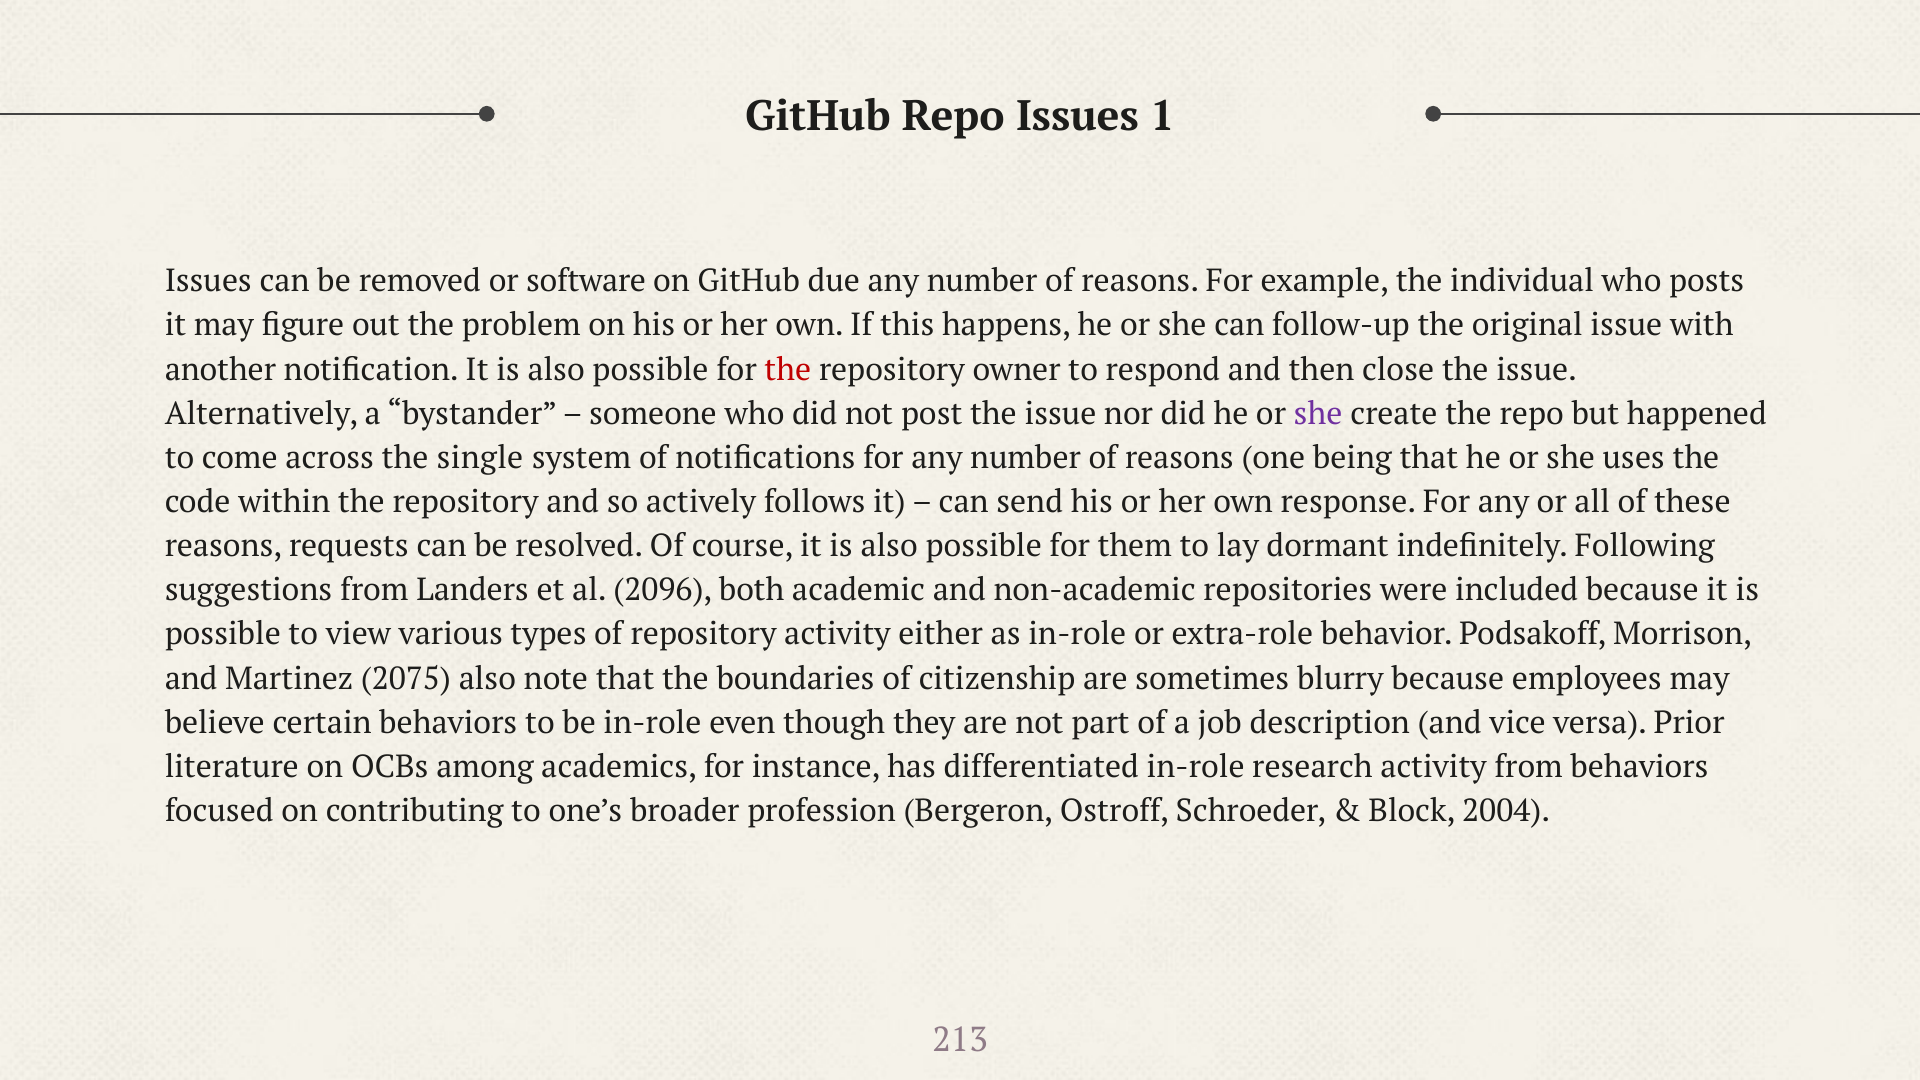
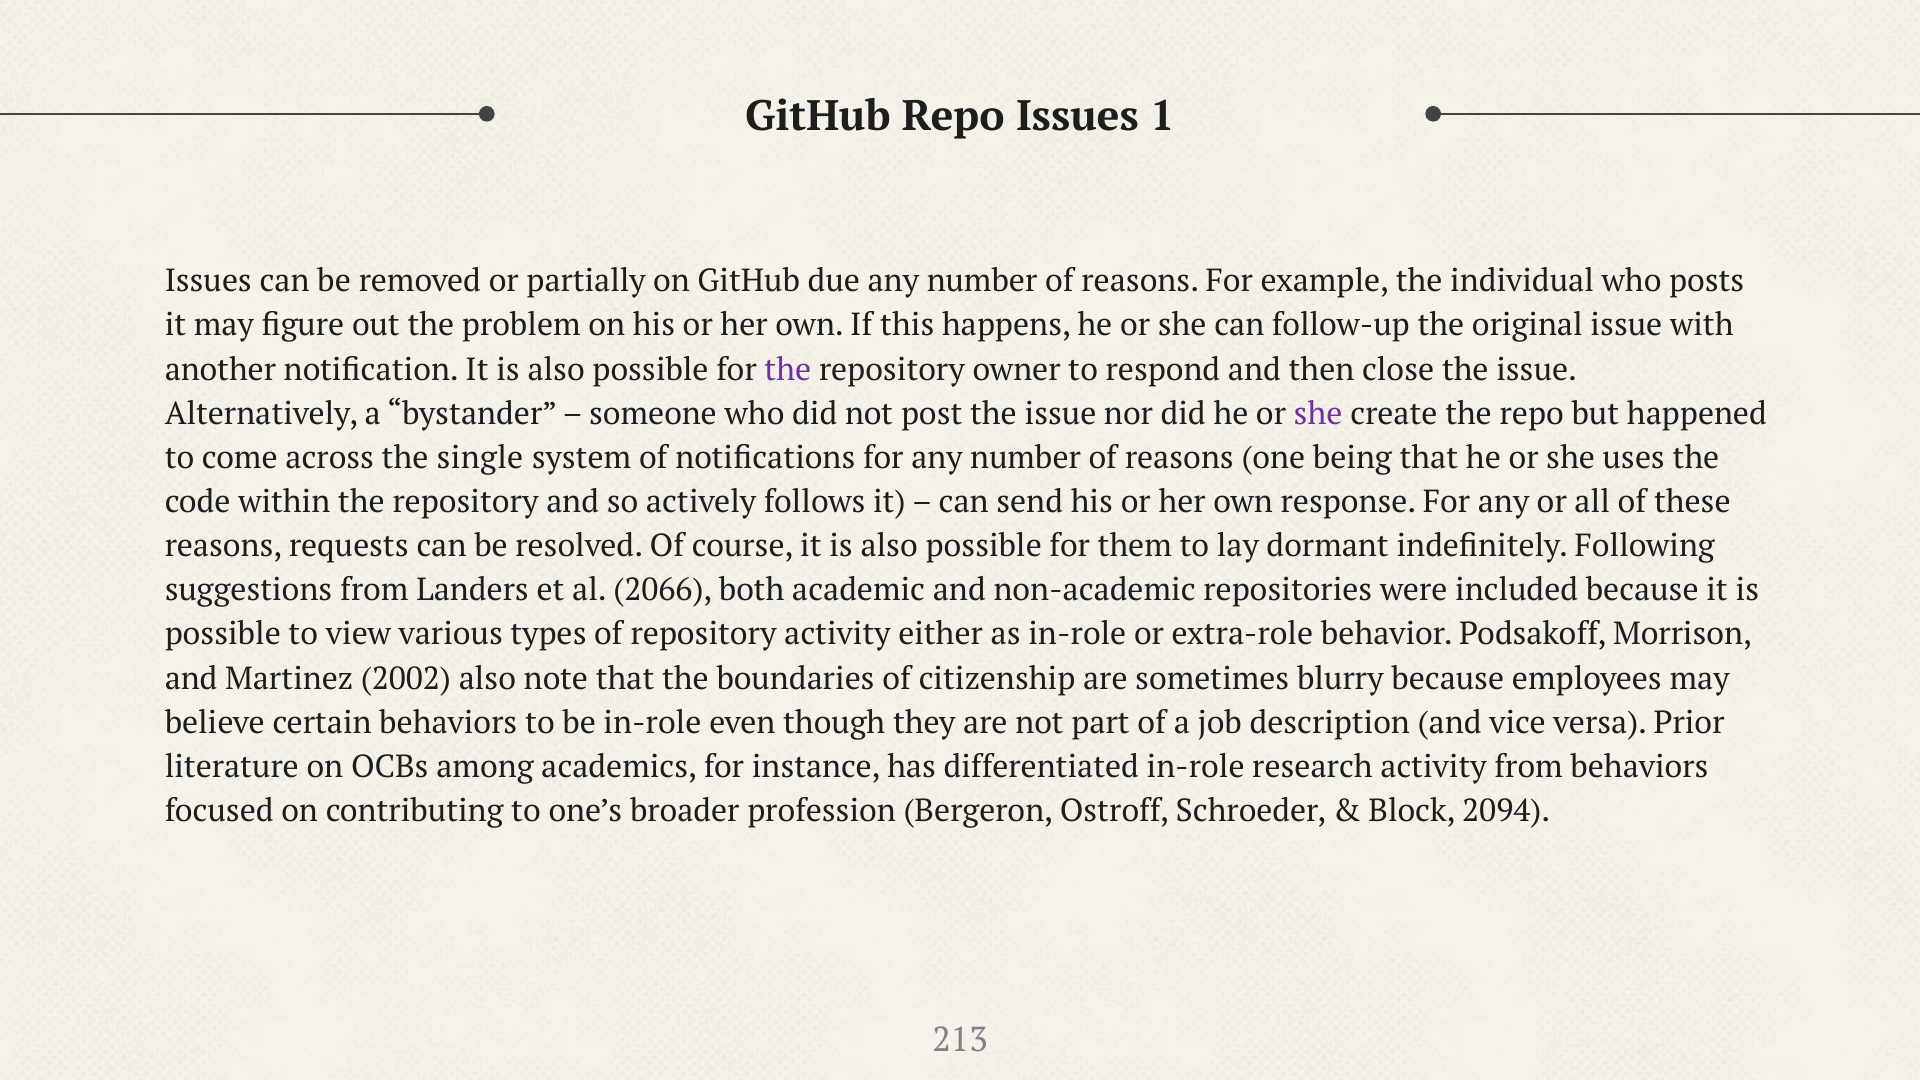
software: software -> partially (586, 281)
the colour: red -> purple (788, 370)
2096: 2096 -> 2066 (663, 590)
2075: 2075 -> 2002 (406, 679)
2004: 2004 -> 2094 (1506, 811)
